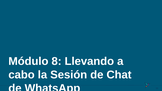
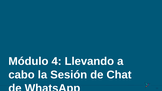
8: 8 -> 4 (57, 61)
